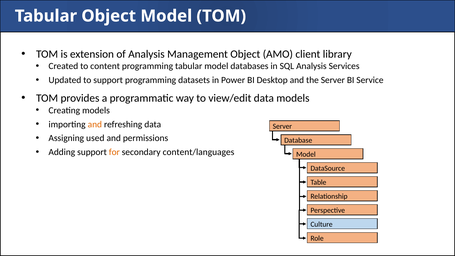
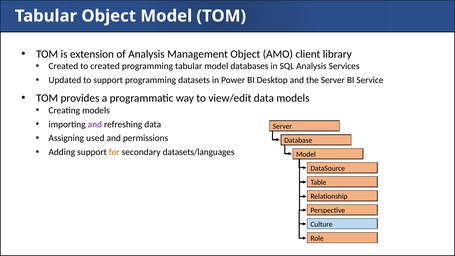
to content: content -> created (105, 66)
and colour: orange -> purple (95, 124)
content/languages: content/languages -> datasets/languages (199, 152)
